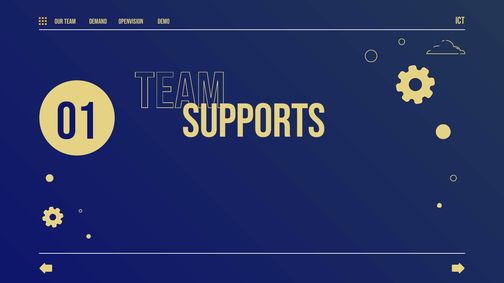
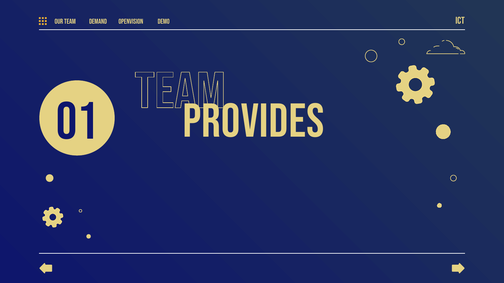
SUPPORTS: SUPPORTS -> PROVIDES (253, 122)
